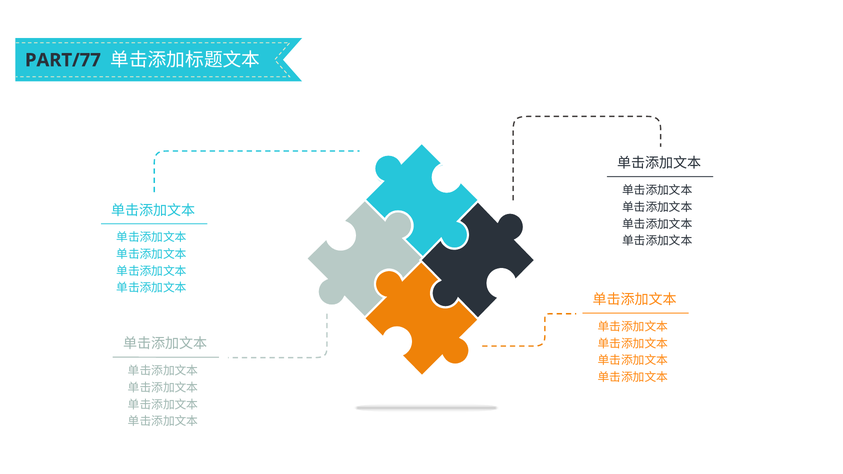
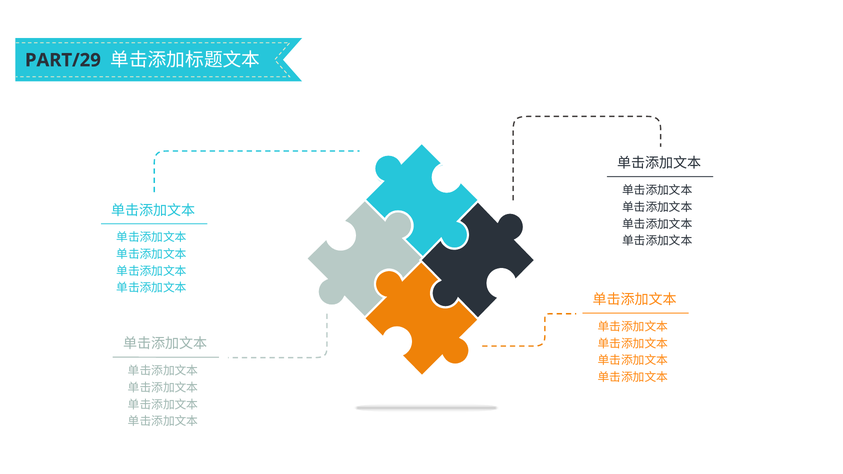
PART/77: PART/77 -> PART/29 (63, 60)
